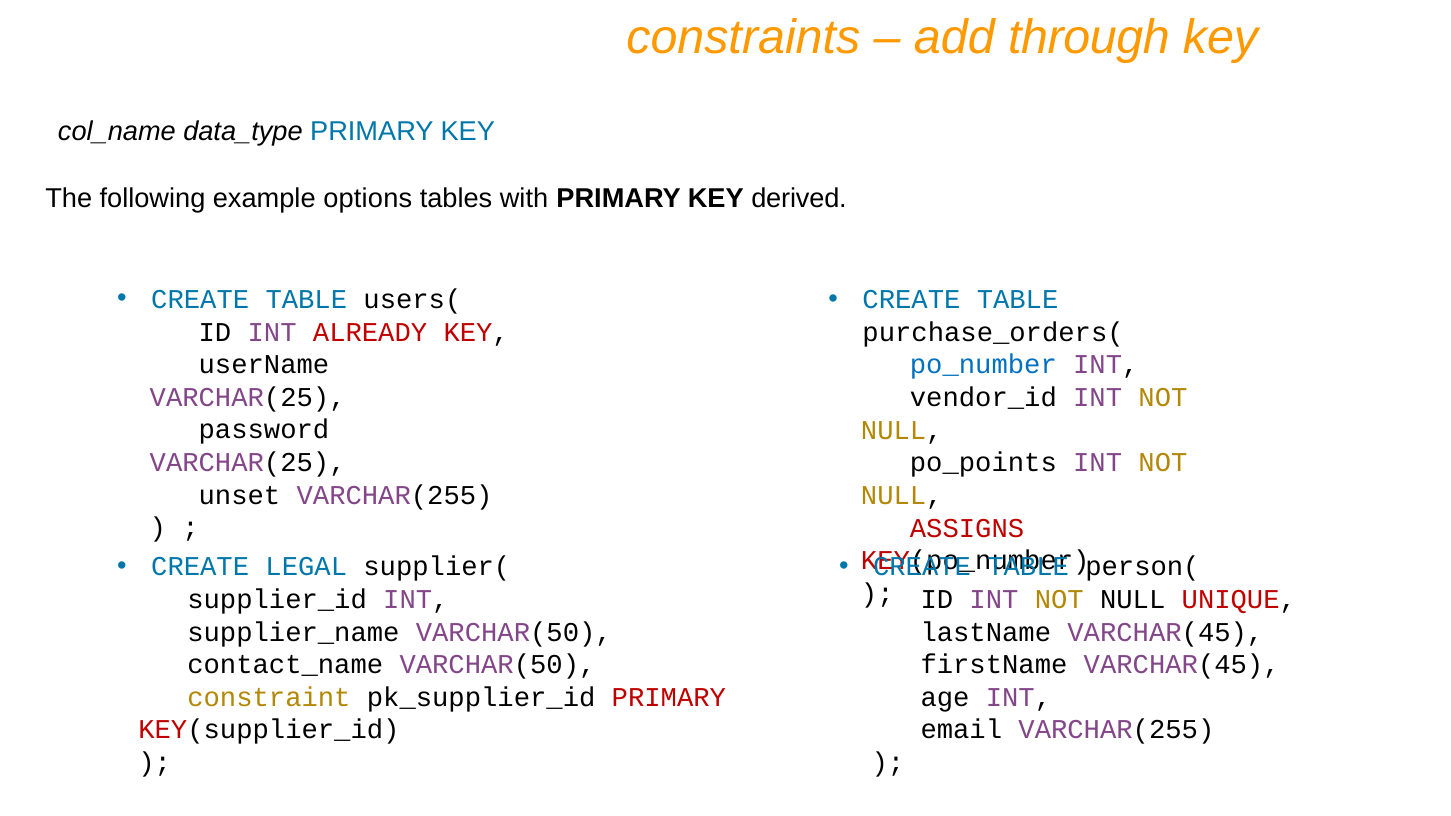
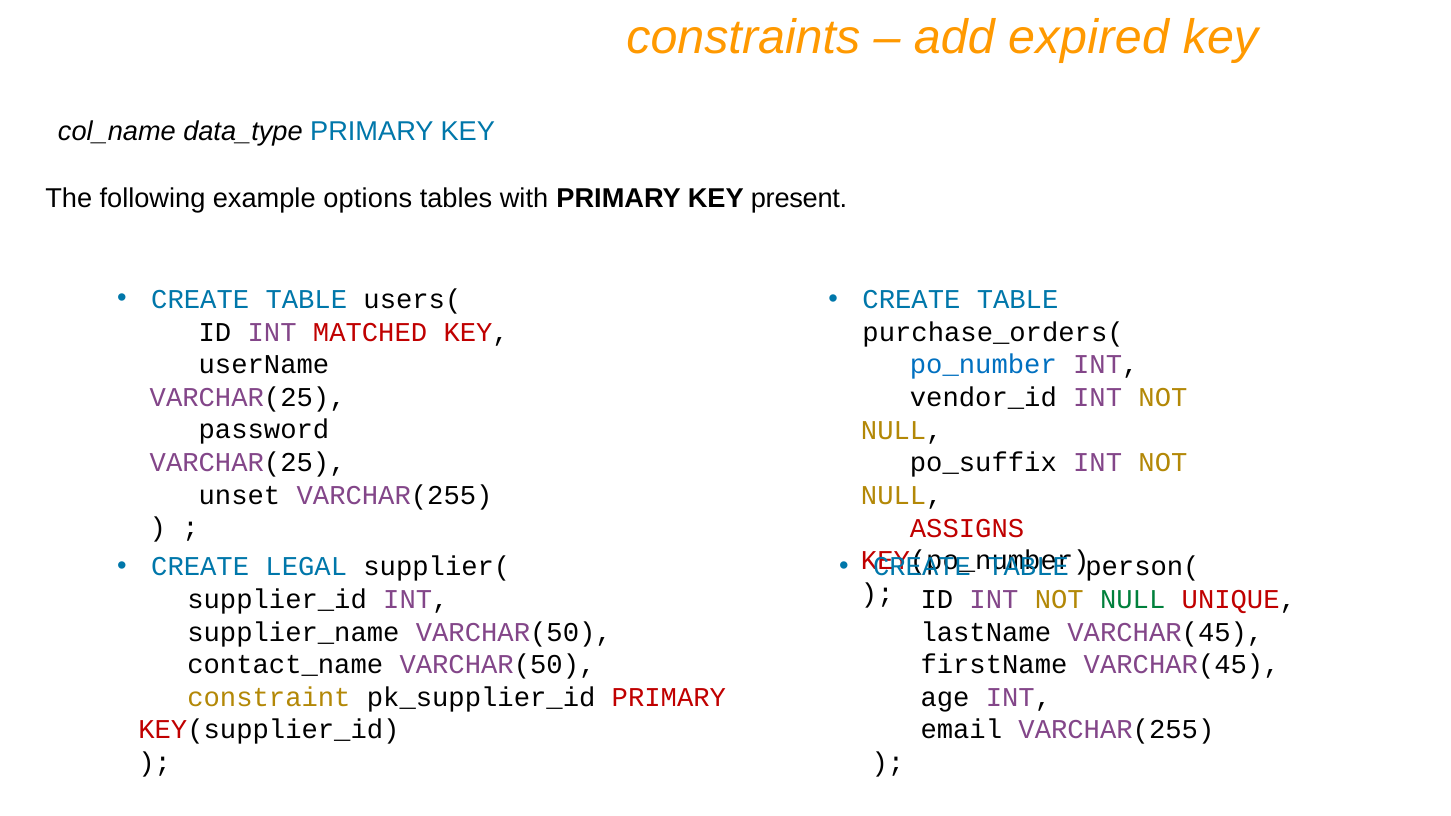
through: through -> expired (1089, 38)
derived: derived -> present (799, 198)
ALREADY: ALREADY -> MATCHED (370, 332)
po_points: po_points -> po_suffix (983, 463)
NULL colour: black -> green (1133, 600)
